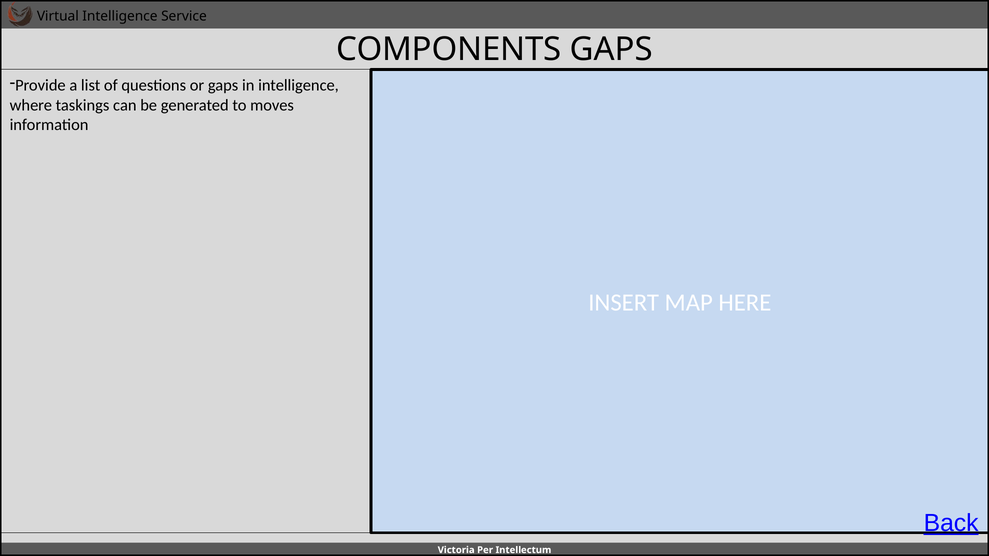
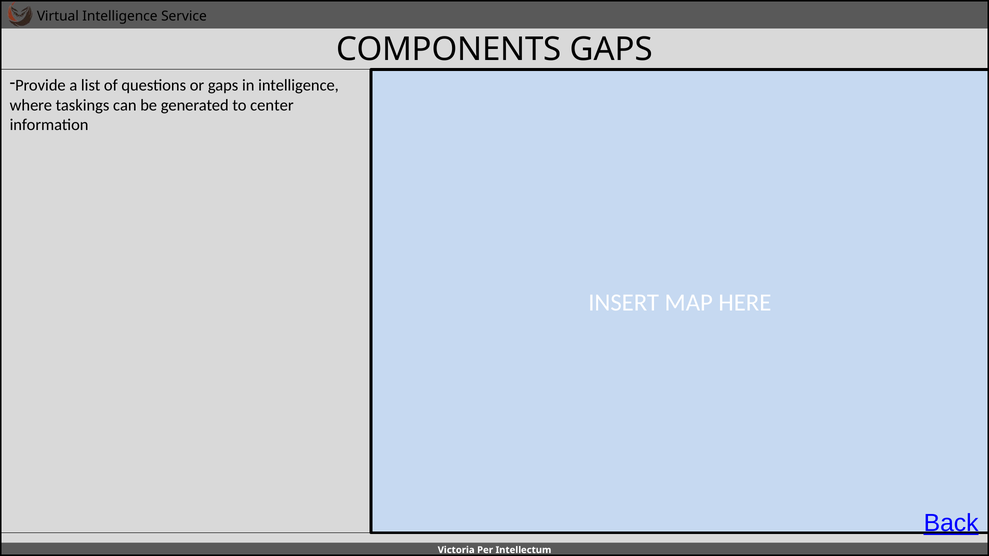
moves: moves -> center (272, 105)
